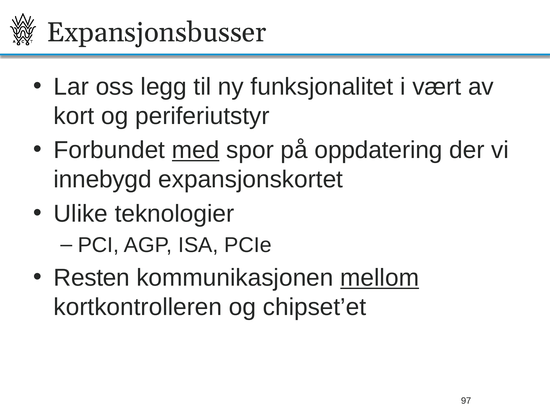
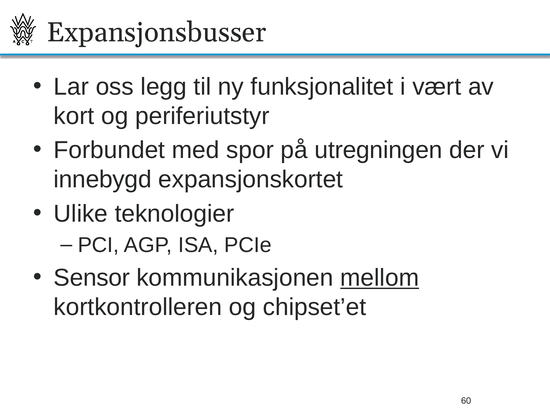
med underline: present -> none (196, 150)
oppdatering: oppdatering -> utregningen (379, 150)
Resten: Resten -> Sensor (92, 278)
97: 97 -> 60 (466, 401)
